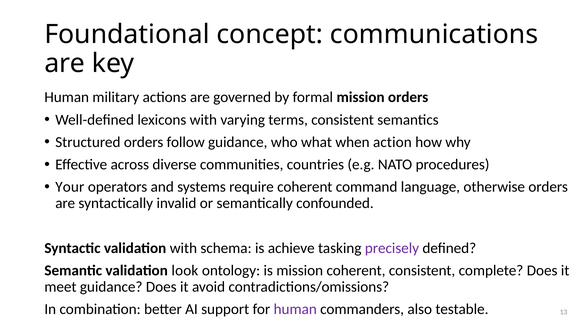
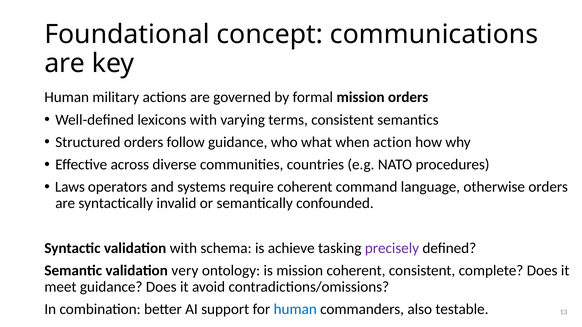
Your: Your -> Laws (70, 187)
look: look -> very (185, 271)
human colour: purple -> blue (295, 310)
